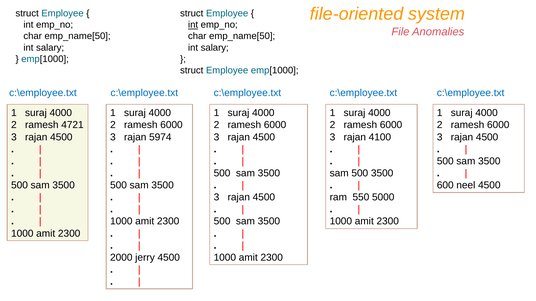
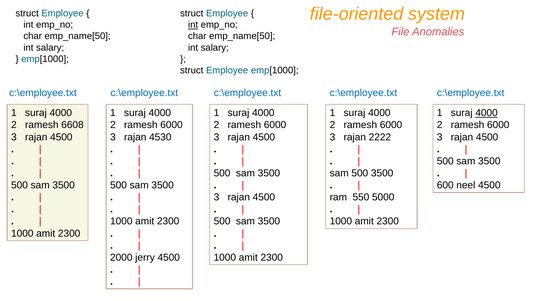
4000 underline: none -> present (487, 113)
4721: 4721 -> 6608 (72, 125)
5974: 5974 -> 4530 (160, 137)
4100: 4100 -> 2222 (380, 137)
